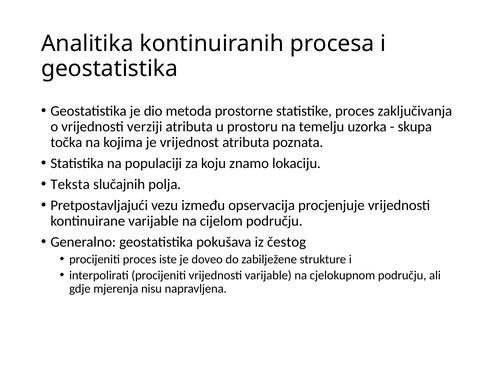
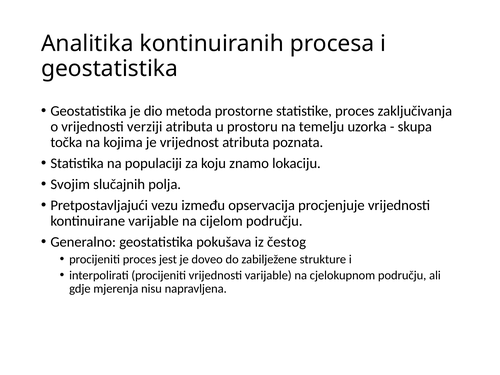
Teksta: Teksta -> Svojim (70, 184)
iste: iste -> jest (168, 259)
